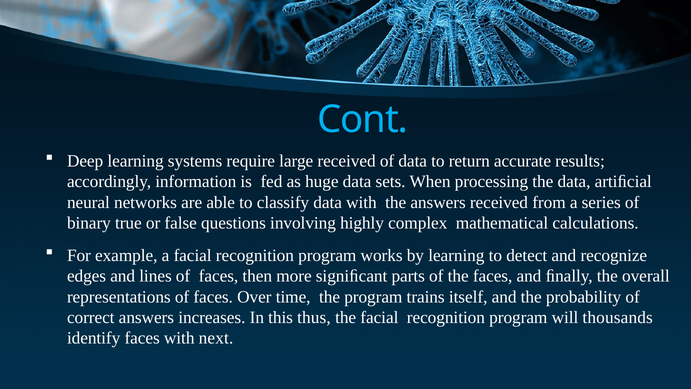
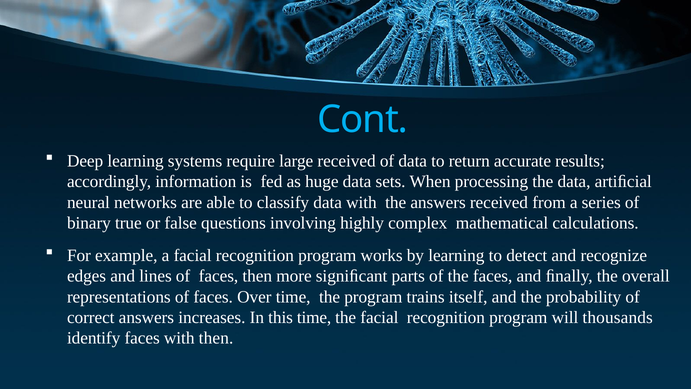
this thus: thus -> time (314, 317)
with next: next -> then (216, 338)
